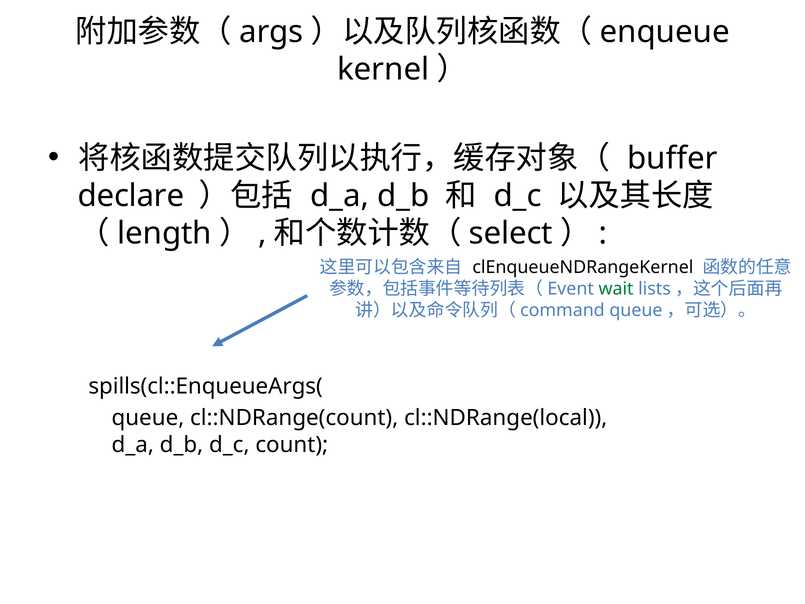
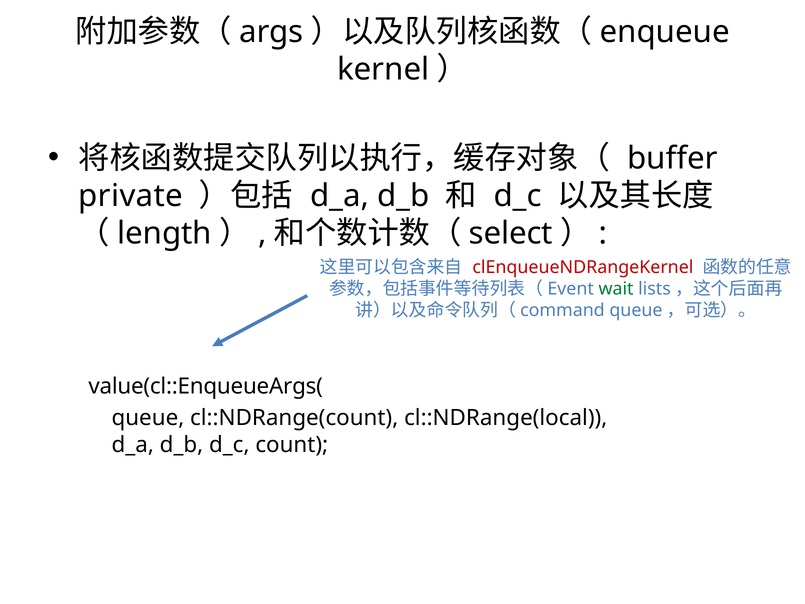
declare: declare -> private (131, 196)
clEnqueueNDRangeKernel colour: black -> red (583, 267)
spills(cl::EnqueueArgs(: spills(cl::EnqueueArgs( -> value(cl::EnqueueArgs( (206, 386)
